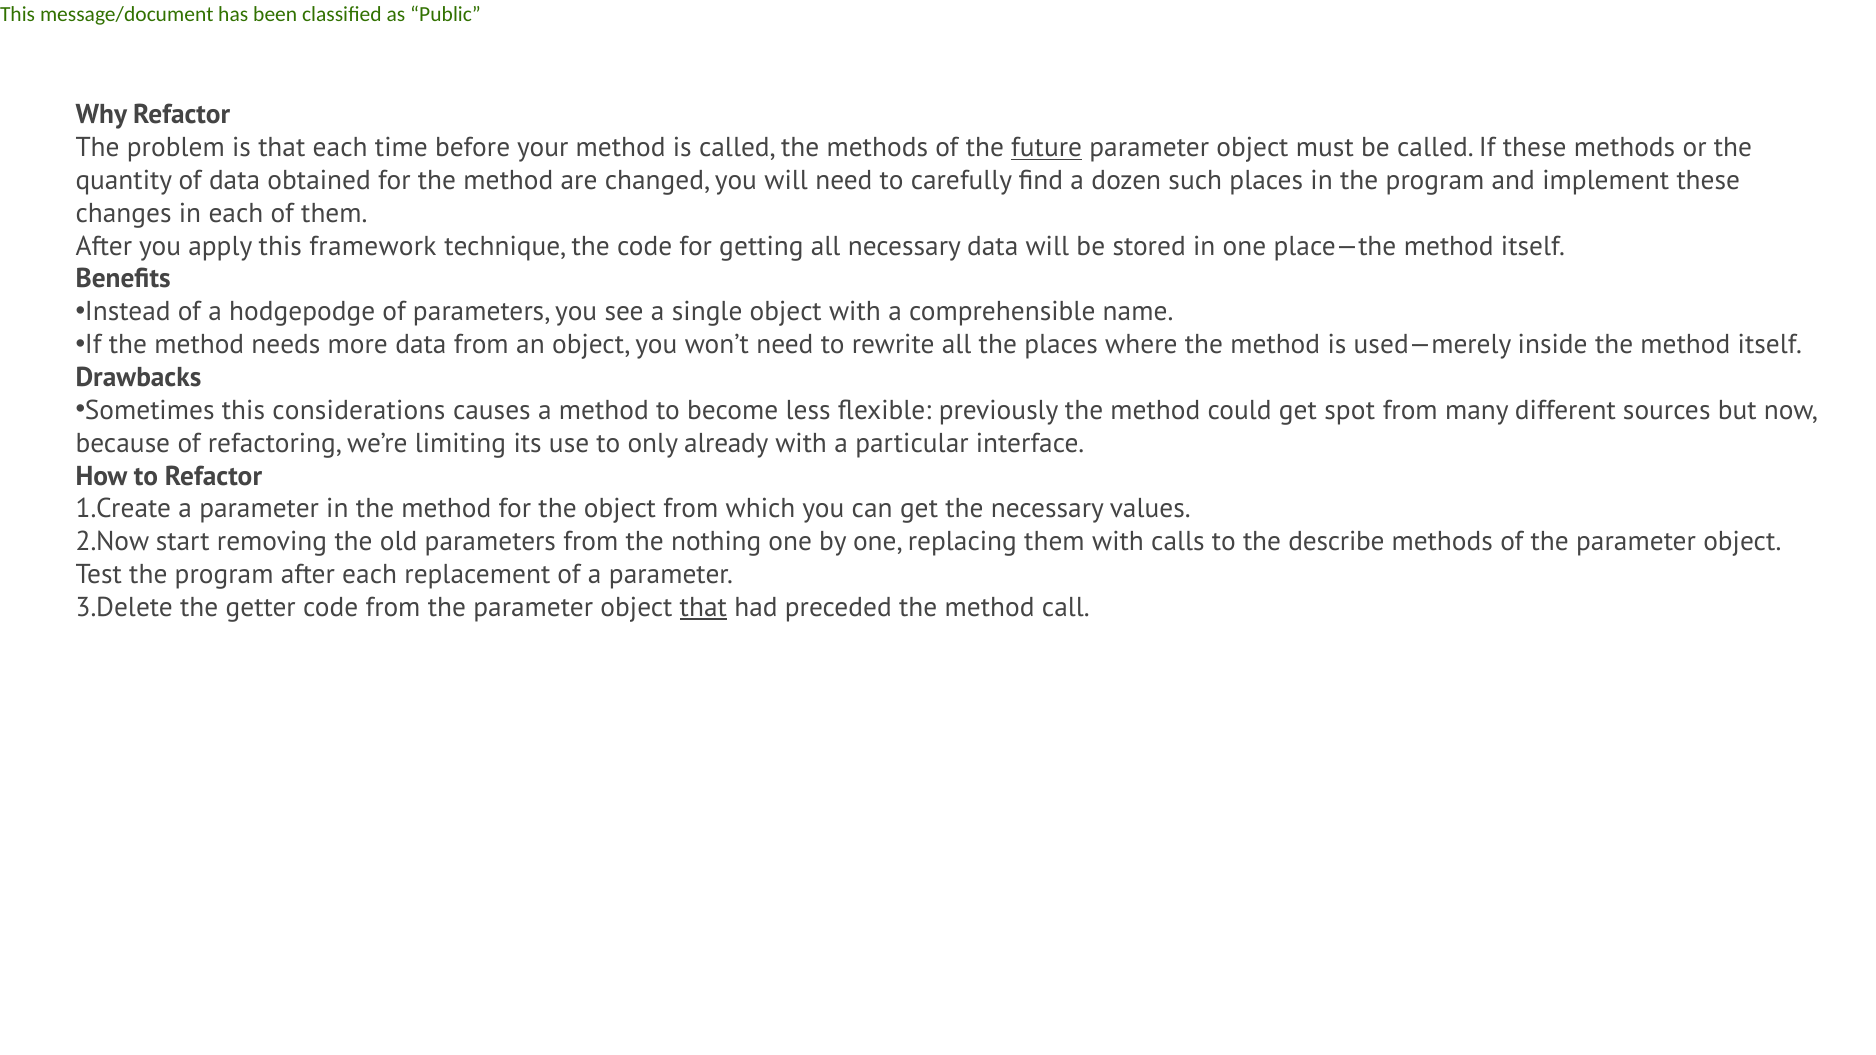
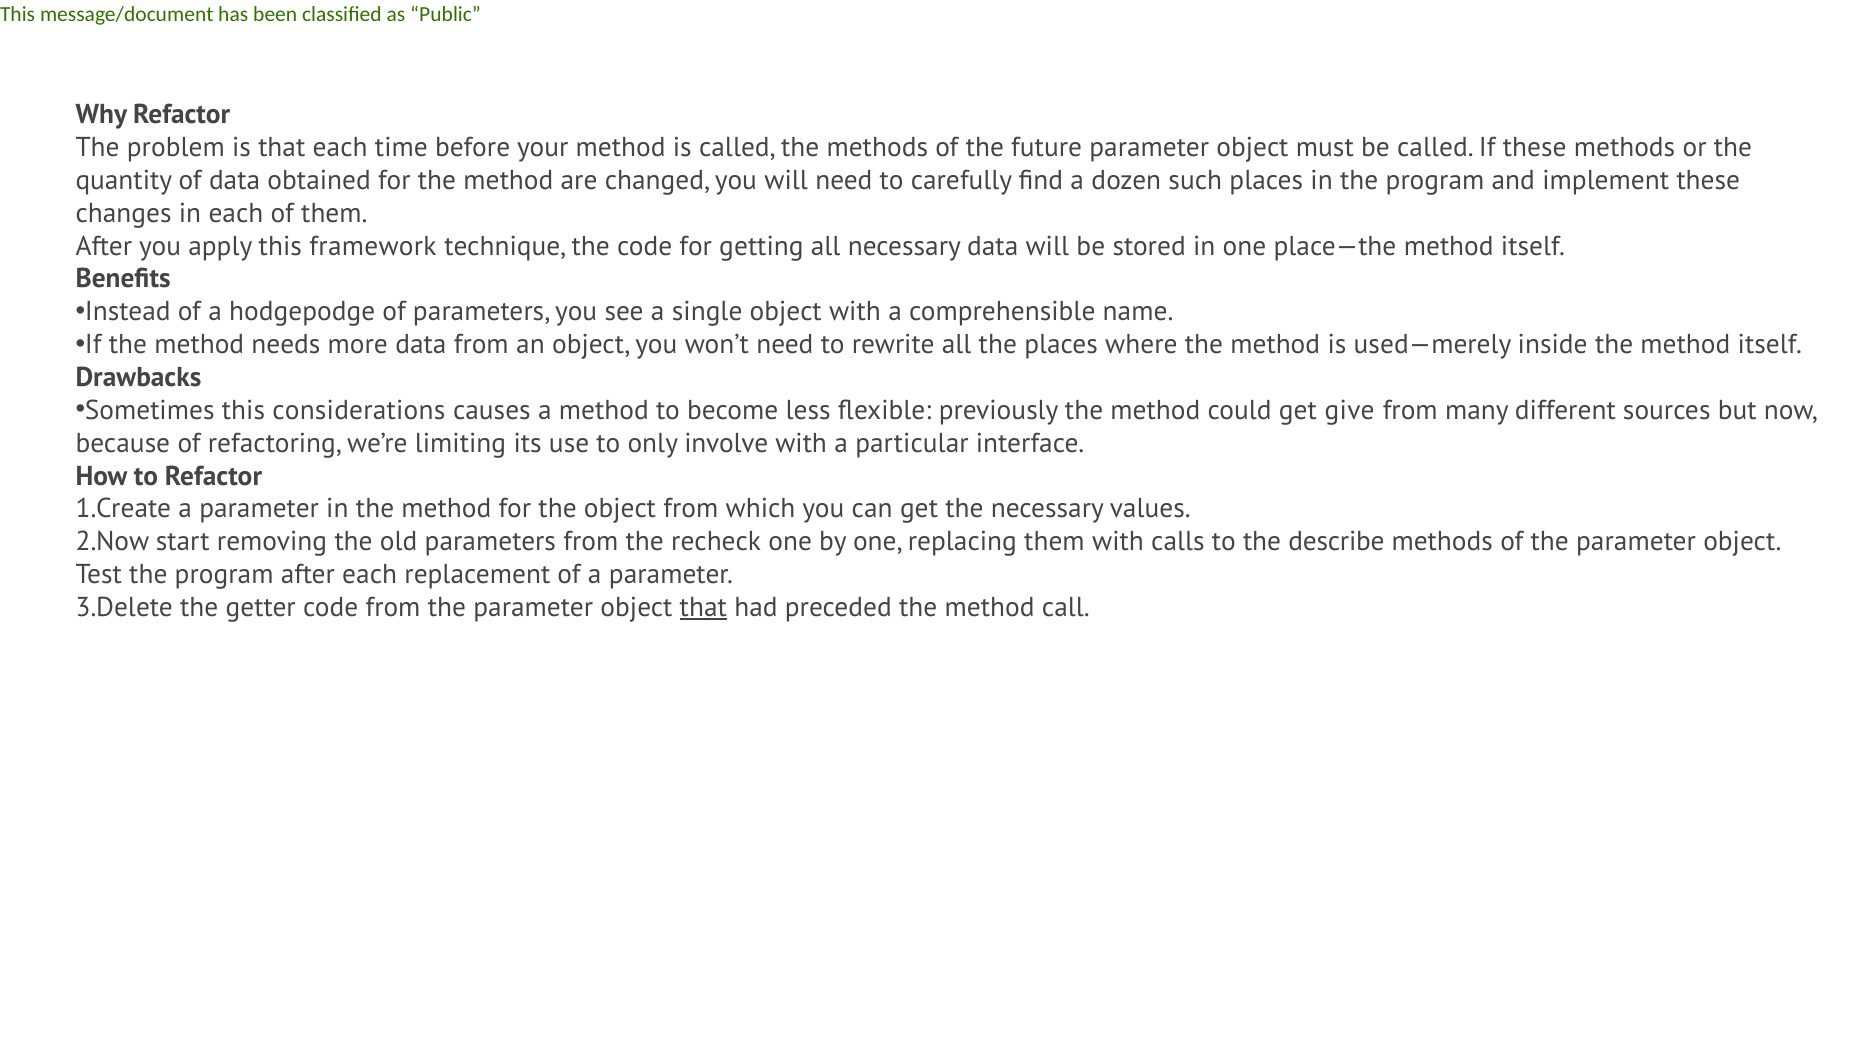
future underline: present -> none (1047, 148)
spot: spot -> give (1350, 410)
already: already -> involve (726, 443)
nothing: nothing -> recheck (716, 542)
